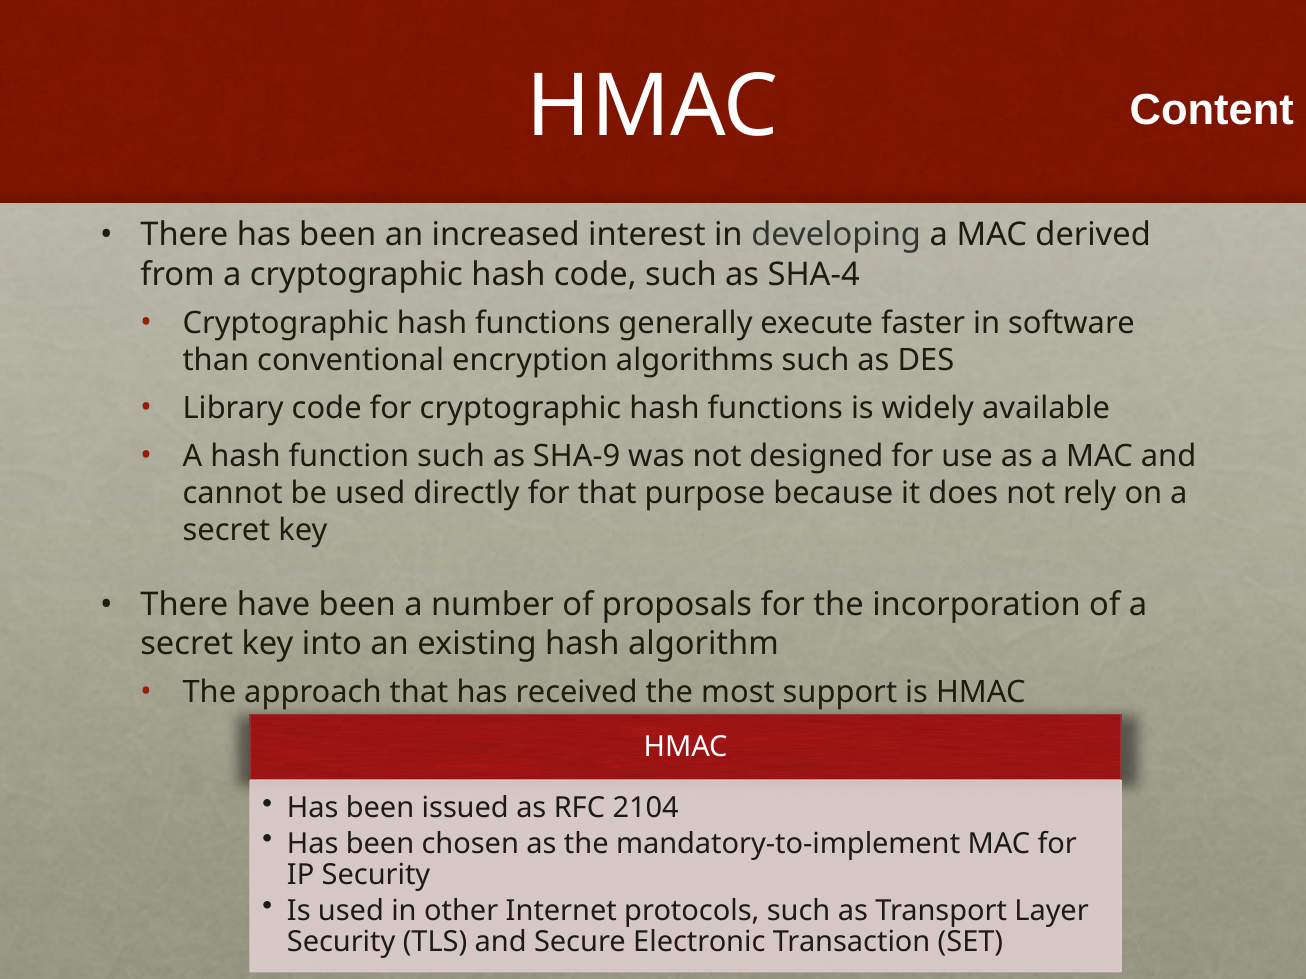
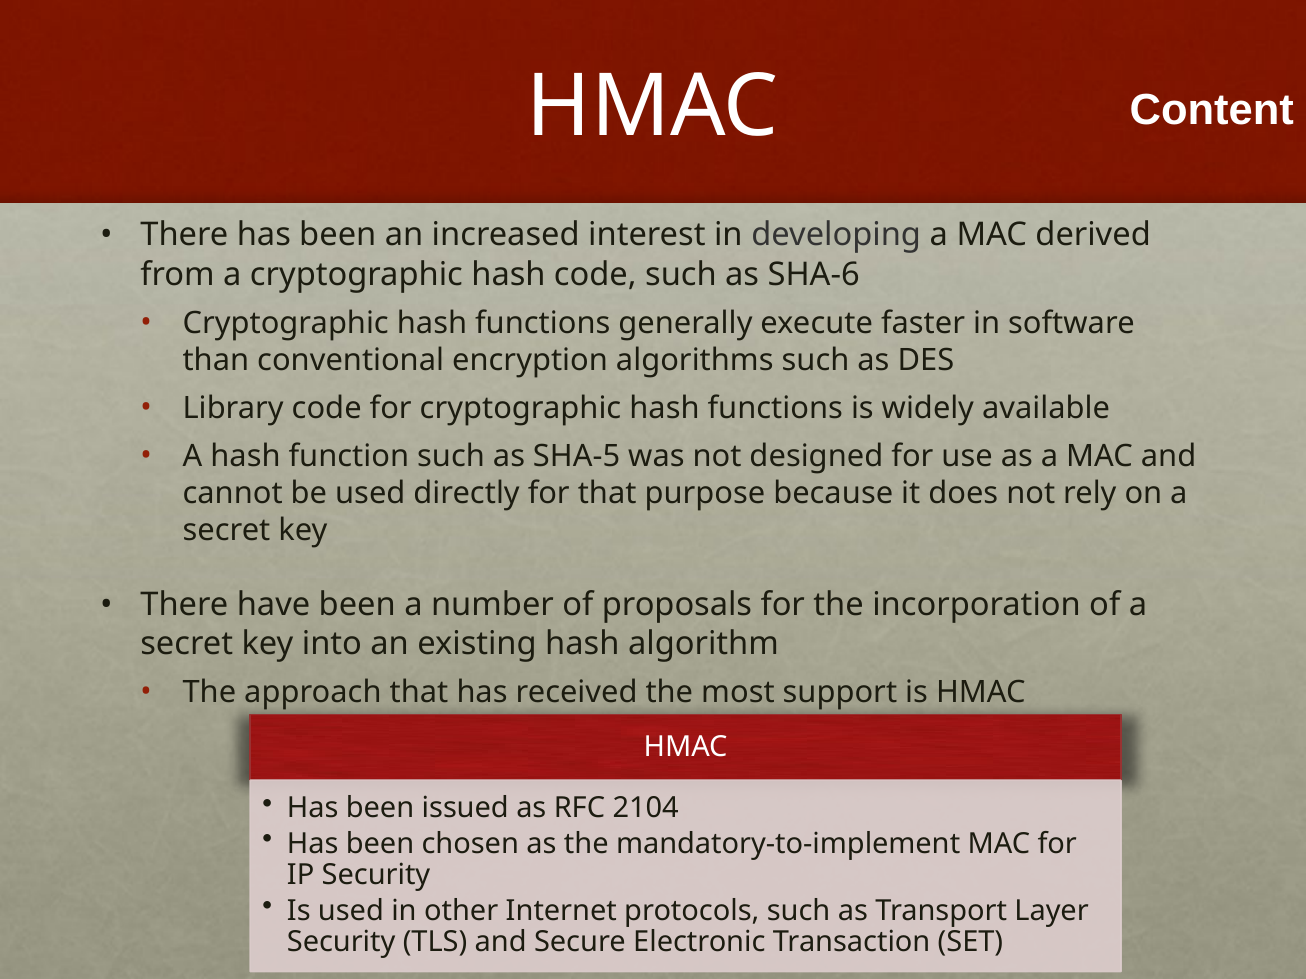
SHA-4: SHA-4 -> SHA-6 (814, 274)
SHA-9: SHA-9 -> SHA-5 (577, 456)
